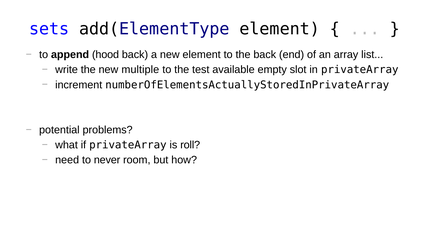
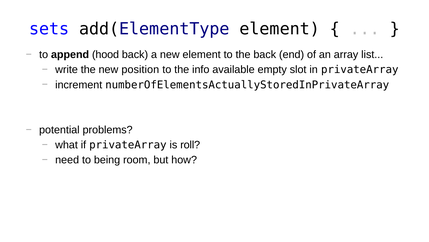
multiple: multiple -> position (140, 70)
test: test -> info (201, 70)
never: never -> being (107, 160)
